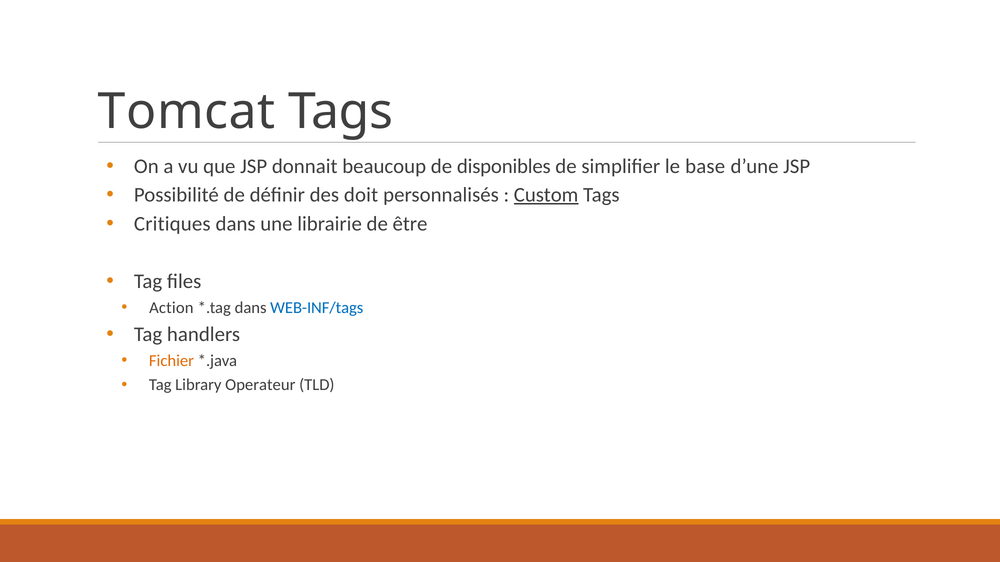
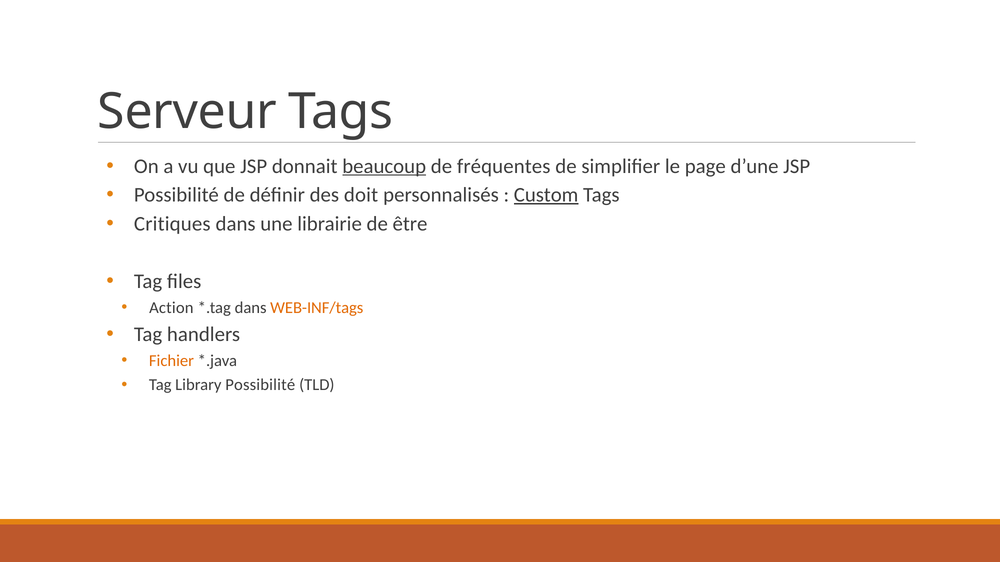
Tomcat: Tomcat -> Serveur (187, 112)
beaucoup underline: none -> present (384, 166)
disponibles: disponibles -> fréquentes (504, 166)
base: base -> page (705, 166)
WEB-INF/tags colour: blue -> orange (317, 308)
Library Operateur: Operateur -> Possibilité (260, 385)
